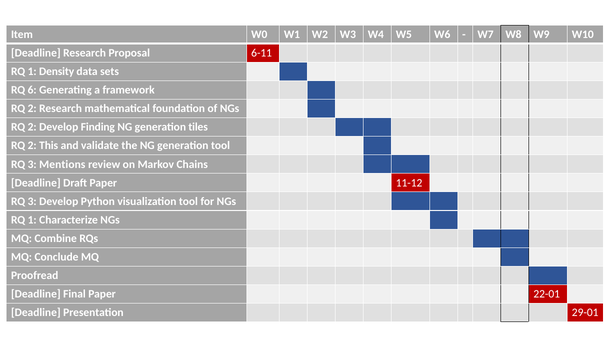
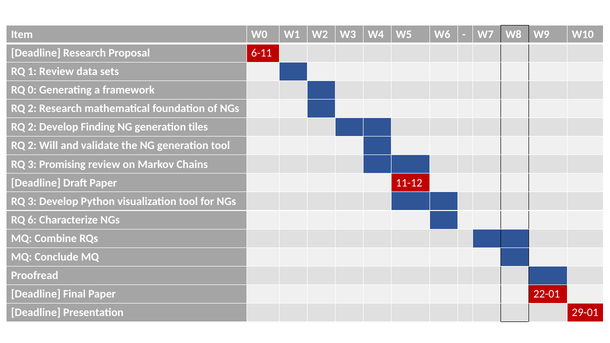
1 Density: Density -> Review (57, 72)
6: 6 -> 0 (32, 90)
This: This -> Will (49, 146)
Mentions: Mentions -> Promising (62, 164)
1: 1 -> 6 (32, 220)
